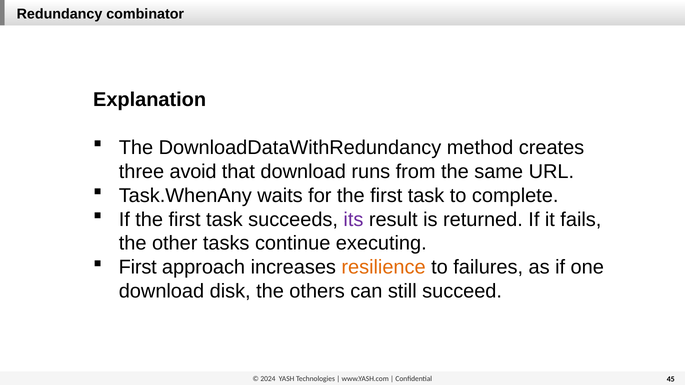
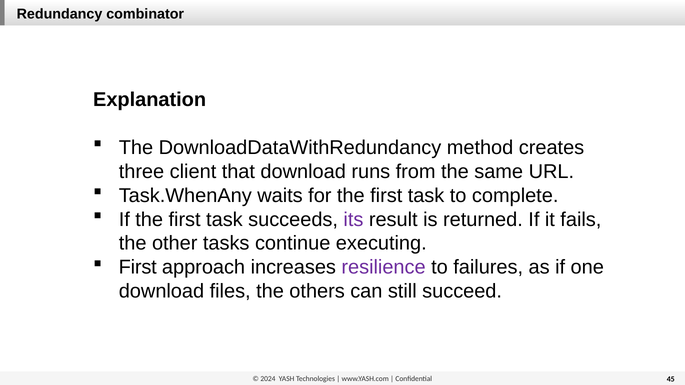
avoid: avoid -> client (193, 172)
resilience colour: orange -> purple (384, 268)
disk: disk -> files (230, 292)
